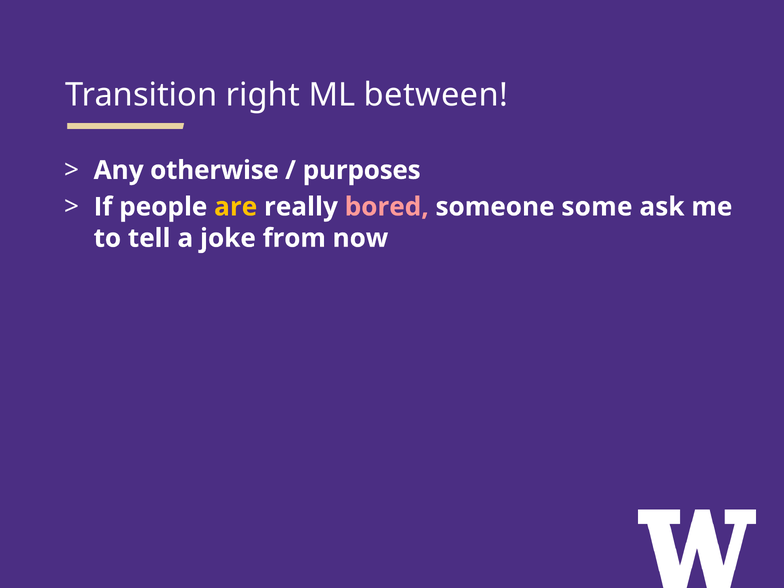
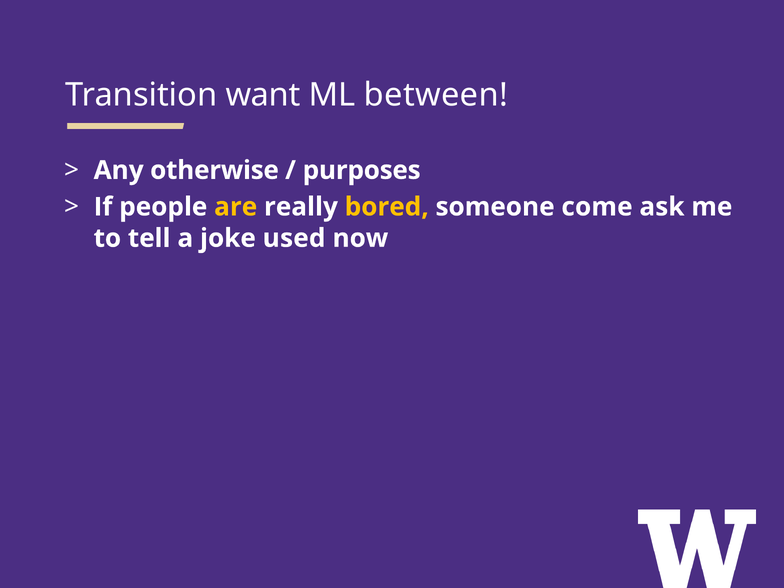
right: right -> want (263, 95)
bored colour: pink -> yellow (387, 207)
some: some -> come (597, 207)
from: from -> used (294, 238)
